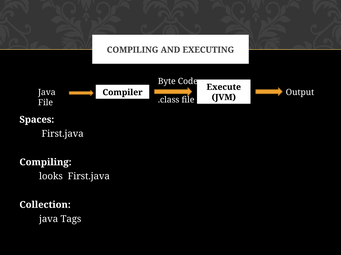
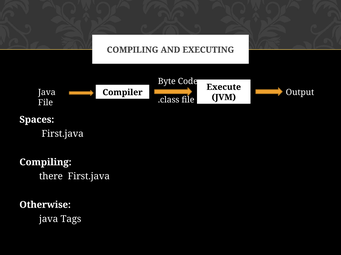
looks: looks -> there (51, 177)
Collection: Collection -> Otherwise (45, 205)
